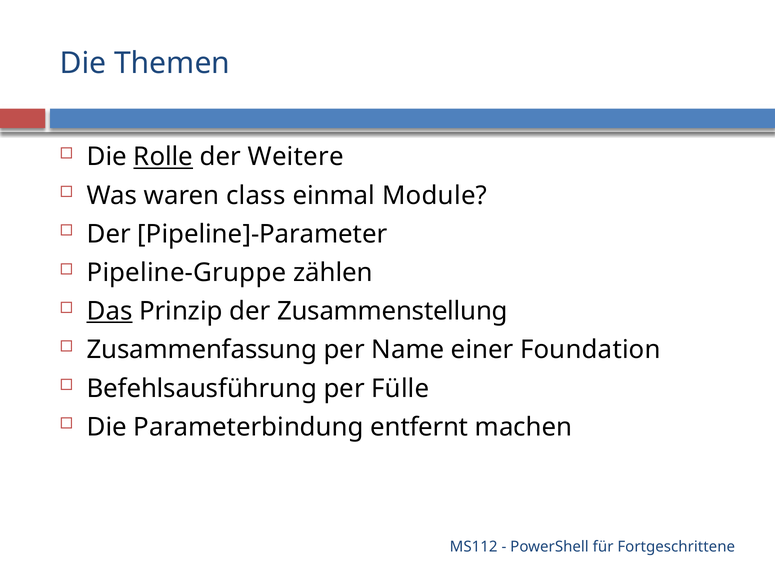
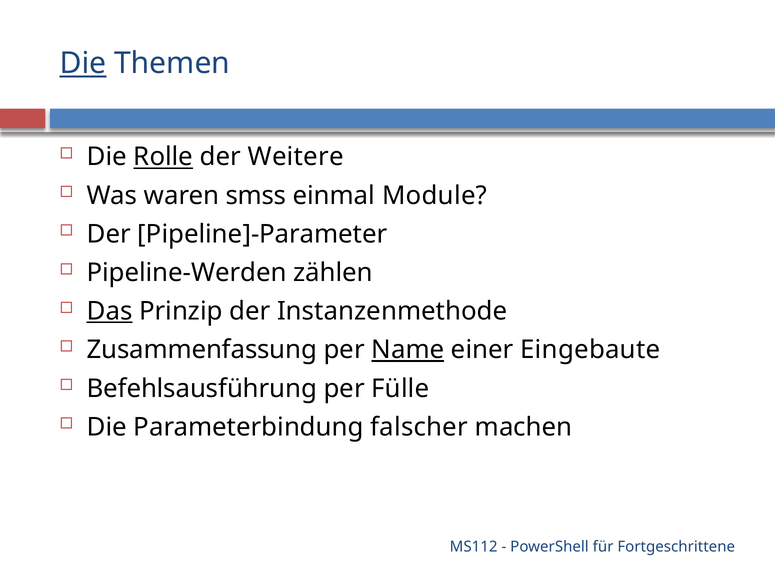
Die underline: none -> present (83, 63)
class: class -> smss (256, 195)
Pipeline-Gruppe: Pipeline-Gruppe -> Pipeline-Werden (187, 272)
Zusammenstellung: Zusammenstellung -> Instanzenmethode (392, 311)
Name underline: none -> present (408, 349)
Foundation: Foundation -> Eingebaute (590, 349)
entfernt: entfernt -> falscher (419, 427)
